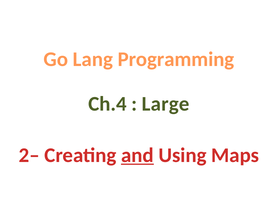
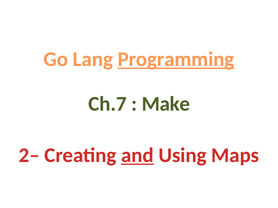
Programming underline: none -> present (176, 59)
Ch.4: Ch.4 -> Ch.7 (107, 104)
Large: Large -> Make (166, 104)
